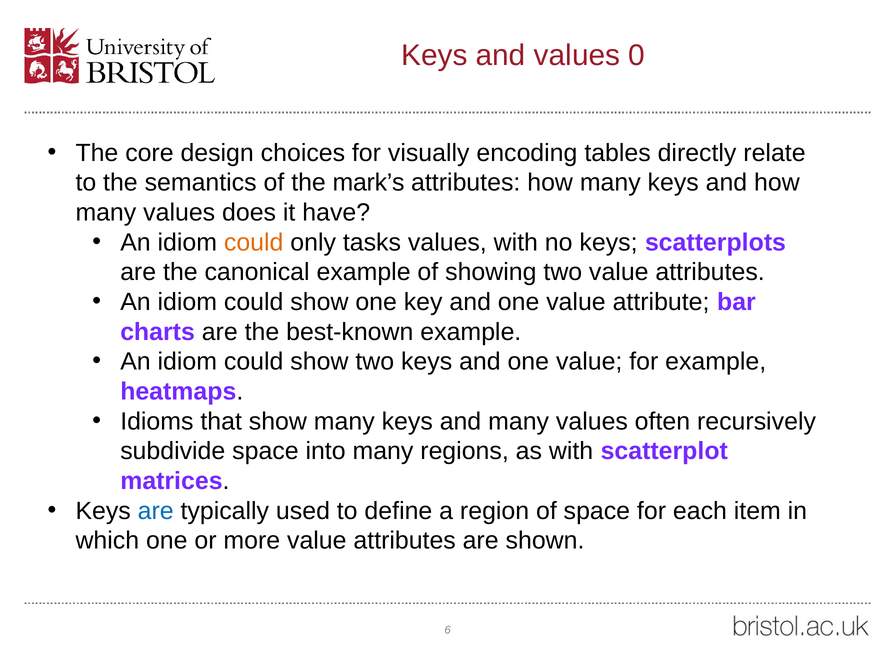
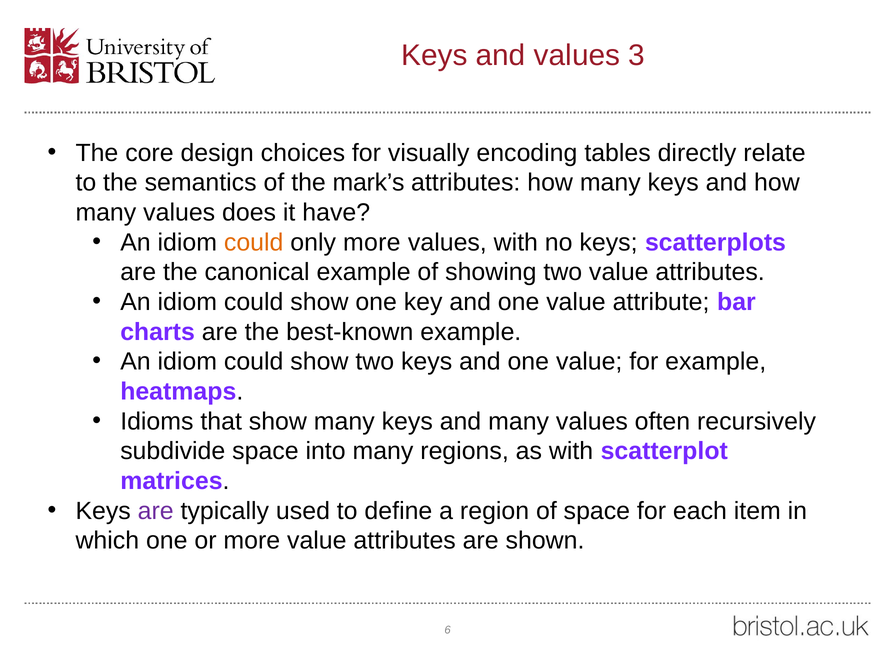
0: 0 -> 3 (637, 55)
only tasks: tasks -> more (372, 242)
are colour: blue -> purple (156, 511)
